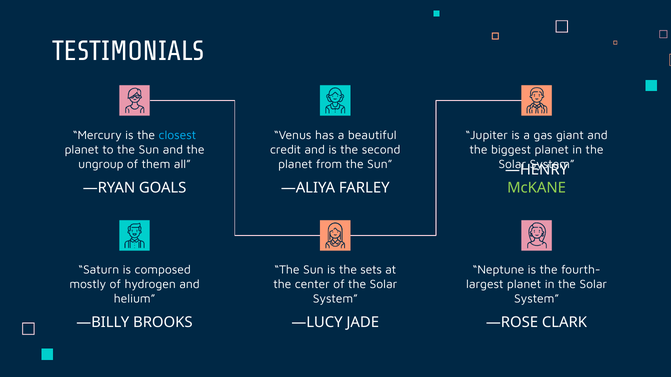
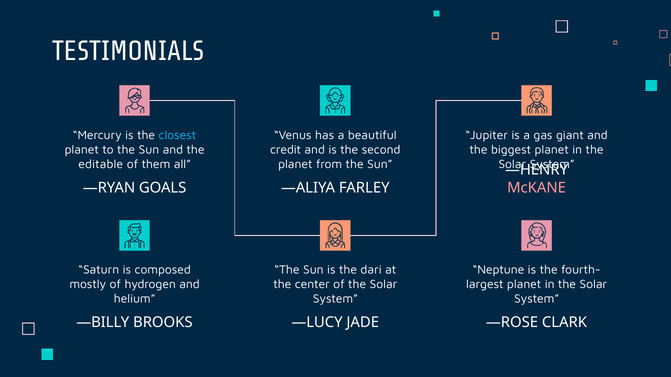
ungroup: ungroup -> editable (101, 165)
McKANE colour: light green -> pink (537, 188)
sets: sets -> dari (371, 270)
